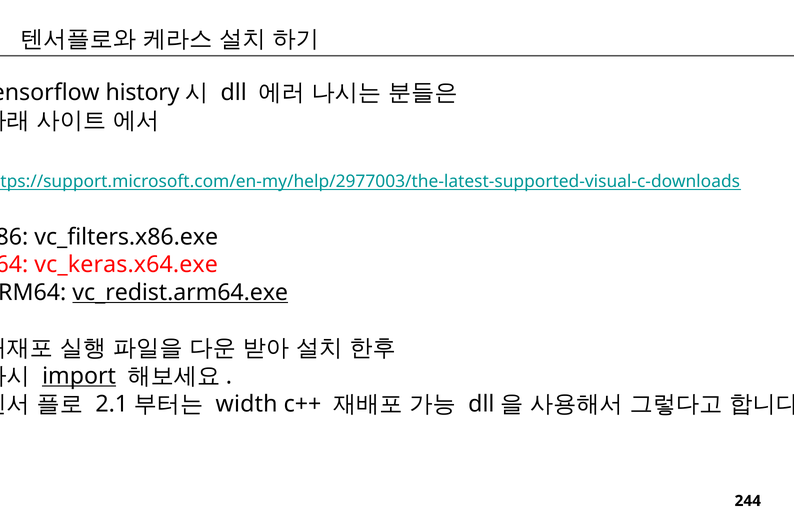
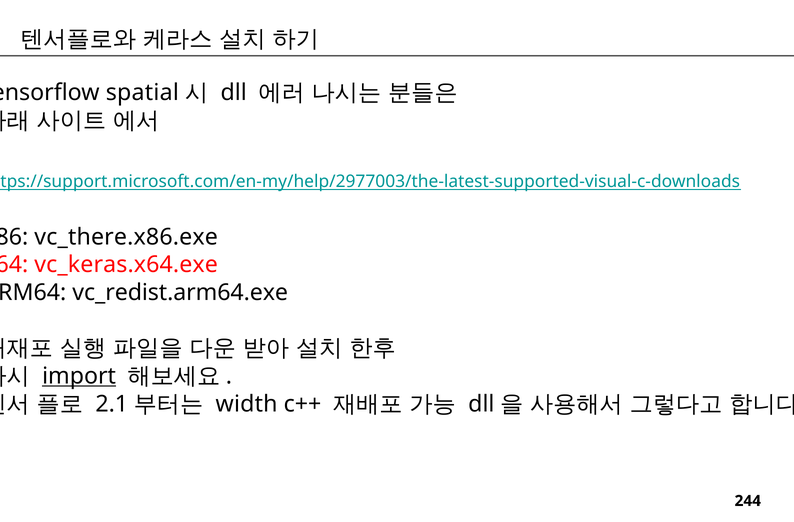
history: history -> spatial (142, 92)
vc_filters.x86.exe: vc_filters.x86.exe -> vc_there.x86.exe (126, 237)
vc_redist.arm64.exe underline: present -> none (180, 292)
